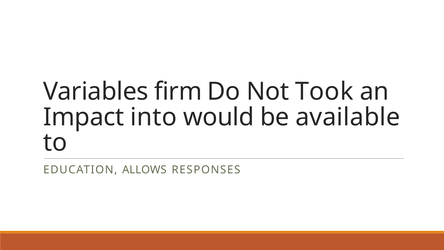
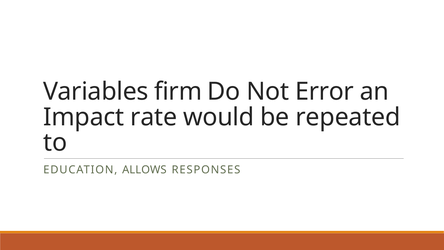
Took: Took -> Error (325, 92)
into: into -> rate (154, 117)
available: available -> repeated (348, 117)
